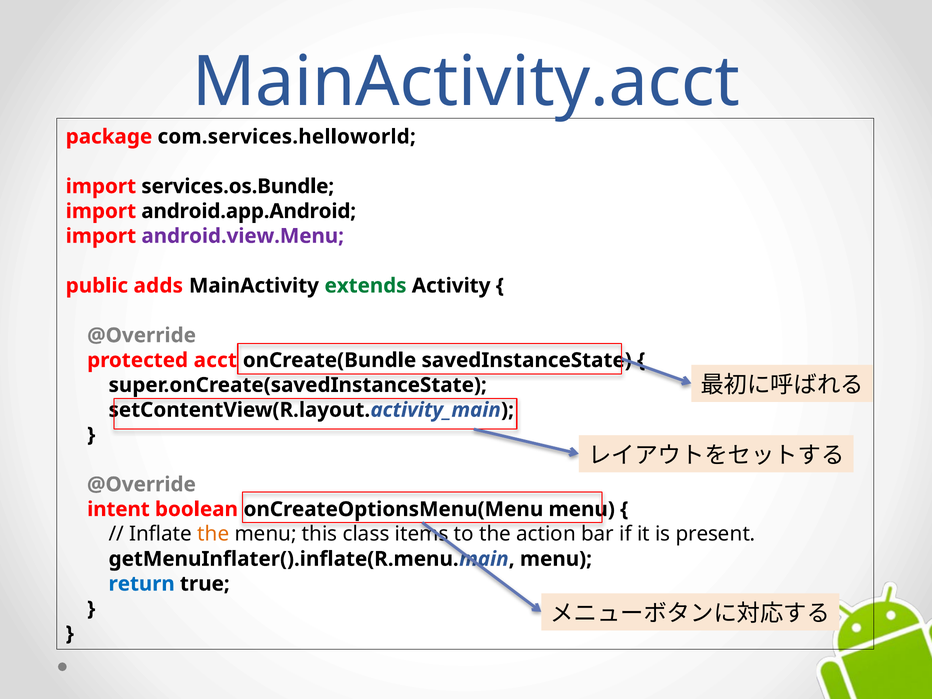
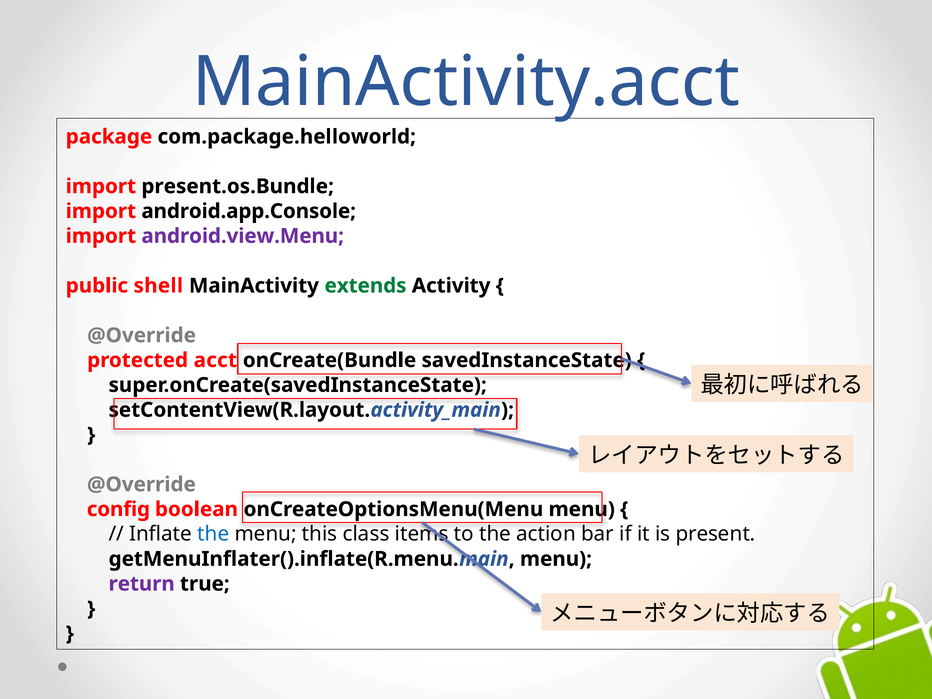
com.services.helloworld: com.services.helloworld -> com.package.helloworld (287, 137)
services.os.Bundle: services.os.Bundle -> present.os.Bundle (238, 186)
android.app.Android: android.app.Android -> android.app.Console (249, 211)
adds: adds -> shell (158, 286)
intent: intent -> config (118, 509)
the colour: orange -> blue (213, 534)
return colour: blue -> purple (142, 584)
